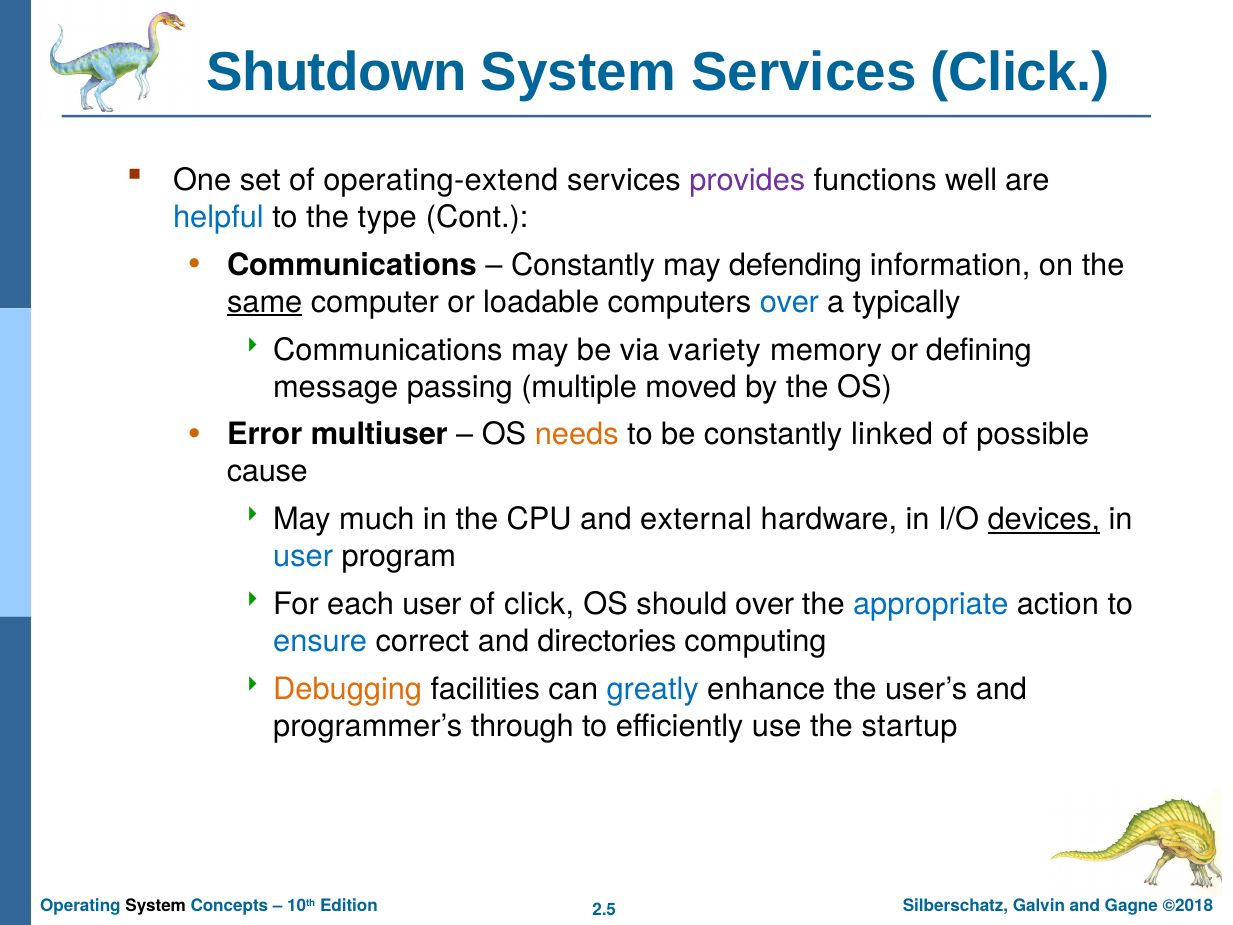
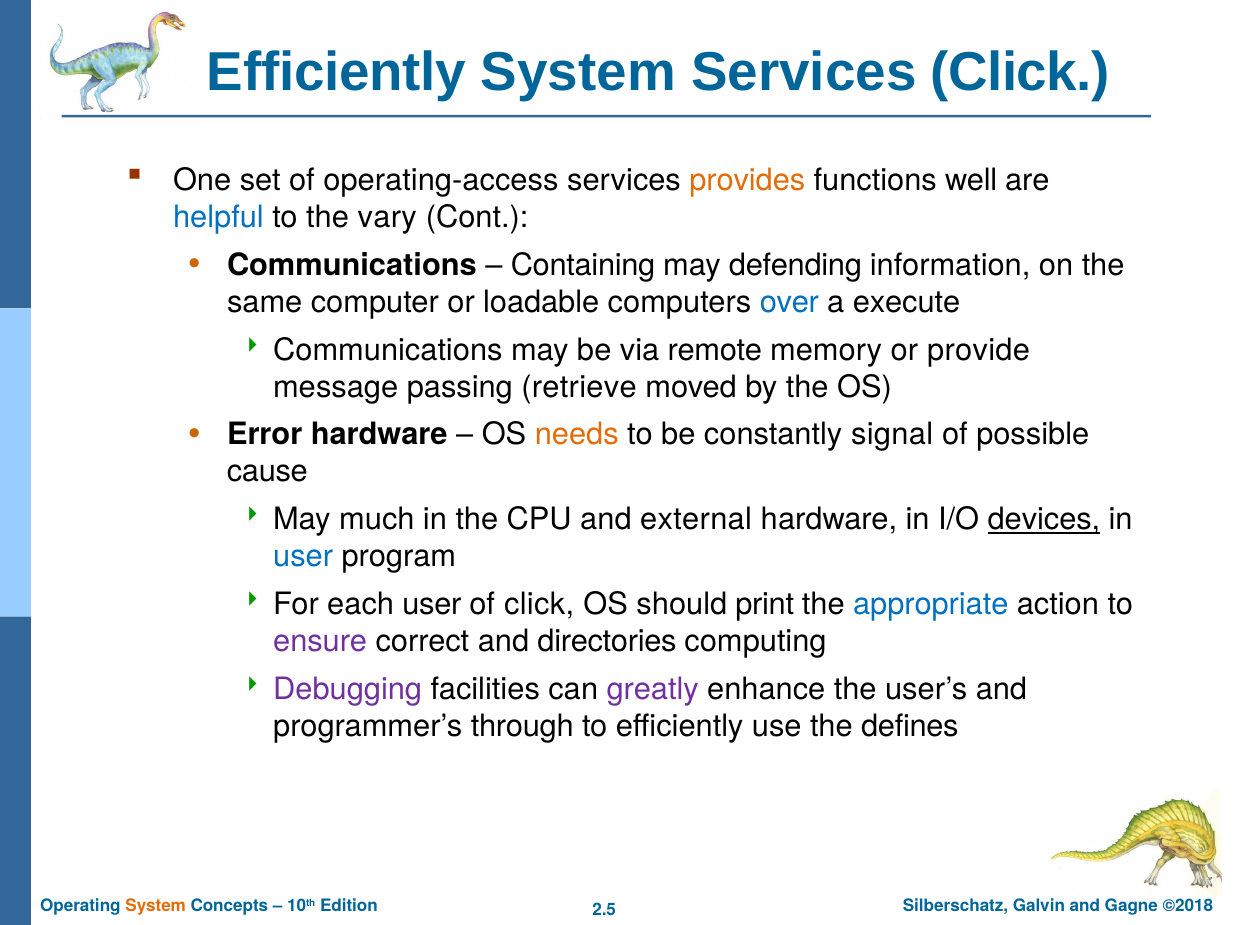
Shutdown: Shutdown -> Efficiently (336, 72)
operating-extend: operating-extend -> operating-access (441, 180)
provides colour: purple -> orange (747, 180)
type: type -> vary (387, 217)
Constantly: Constantly -> Containing (583, 265)
same underline: present -> none (265, 302)
typically: typically -> execute (907, 302)
variety: variety -> remote (715, 350)
defining: defining -> provide (979, 350)
multiple: multiple -> retrieve (579, 387)
Error multiuser: multiuser -> hardware (379, 435)
linked: linked -> signal (892, 435)
should over: over -> print (765, 604)
ensure colour: blue -> purple (320, 641)
Debugging colour: orange -> purple (348, 689)
greatly colour: blue -> purple (653, 689)
startup: startup -> defines (910, 726)
System colour: black -> orange (156, 906)
